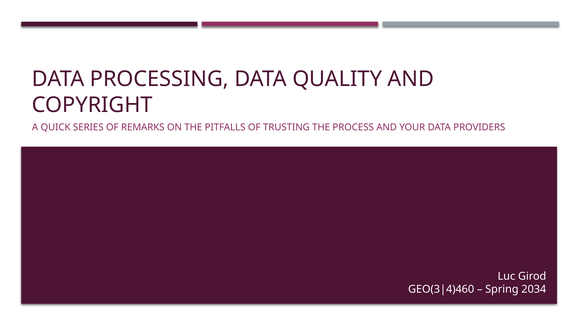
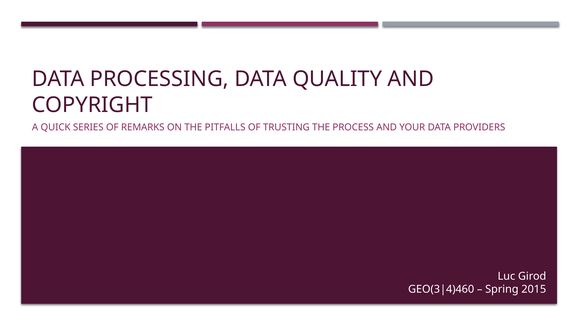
2034: 2034 -> 2015 (534, 289)
